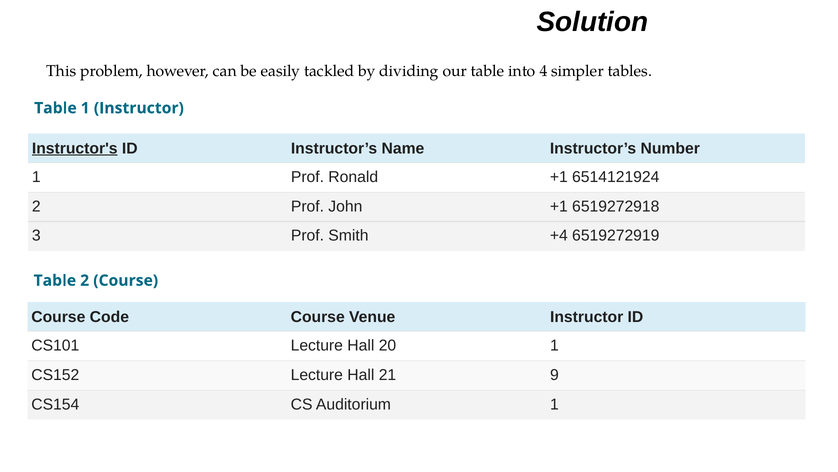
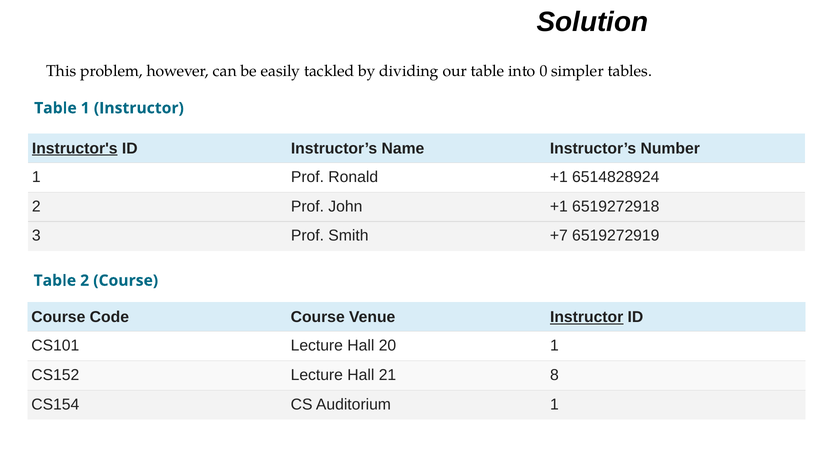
4: 4 -> 0 (543, 71)
6514121924: 6514121924 -> 6514828924 (616, 177)
+4: +4 -> +7 (559, 235)
Instructor underline: none -> present (587, 317)
9: 9 -> 8 (554, 375)
